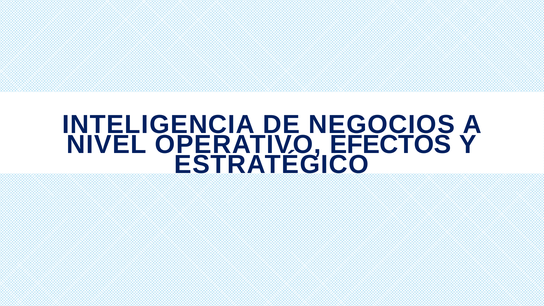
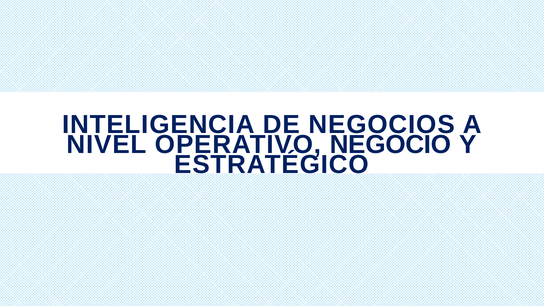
EFECTOS: EFECTOS -> NEGOCIO (390, 145)
